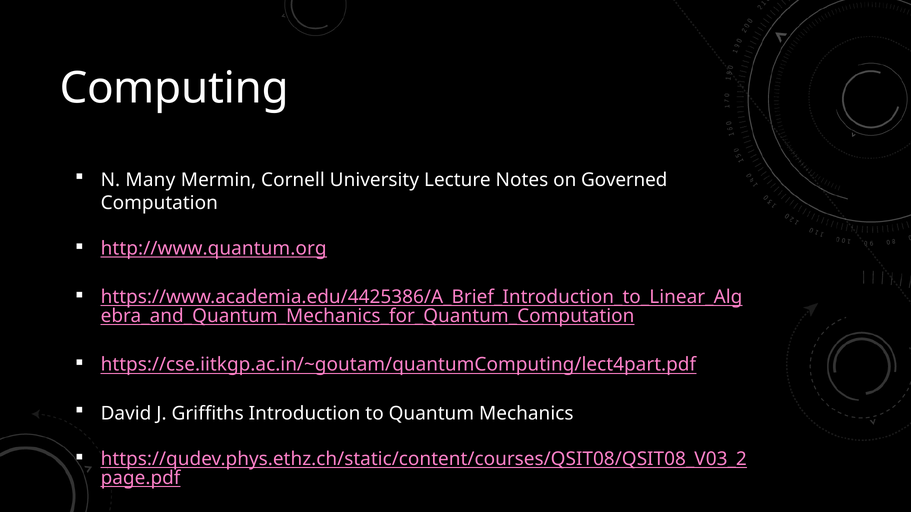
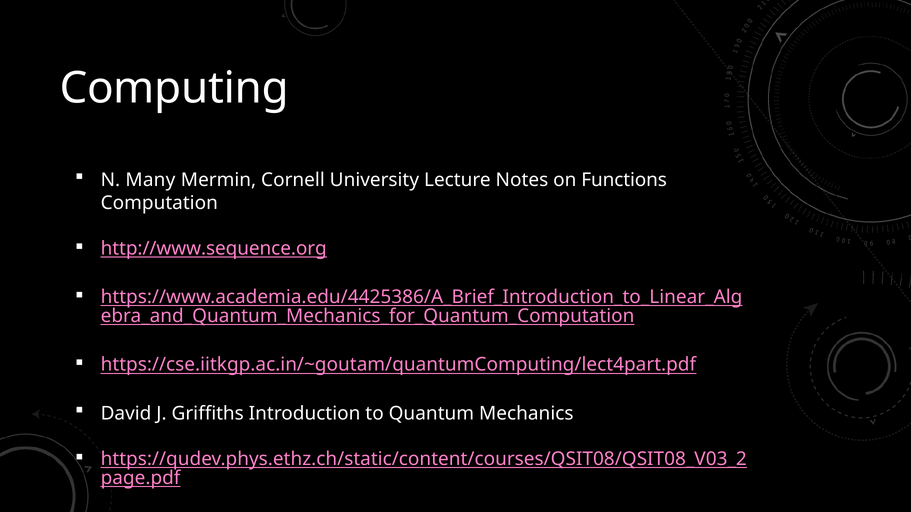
Governed: Governed -> Functions (624, 180)
http://www.quantum.org: http://www.quantum.org -> http://www.sequence.org (214, 249)
